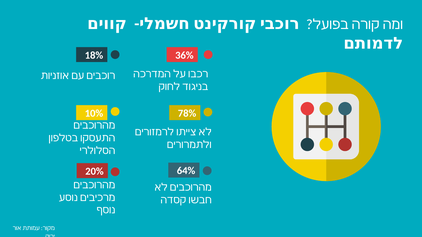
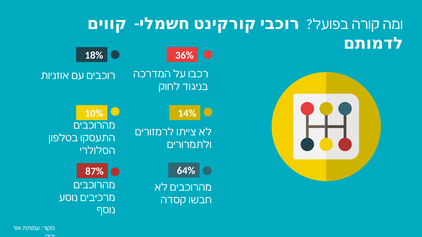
78%: 78% -> 14% (187, 114)
20%: 20% -> 87% (94, 172)
